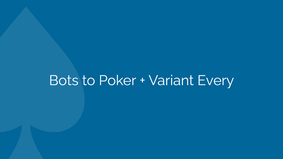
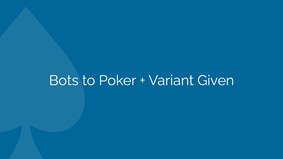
Every: Every -> Given (216, 81)
